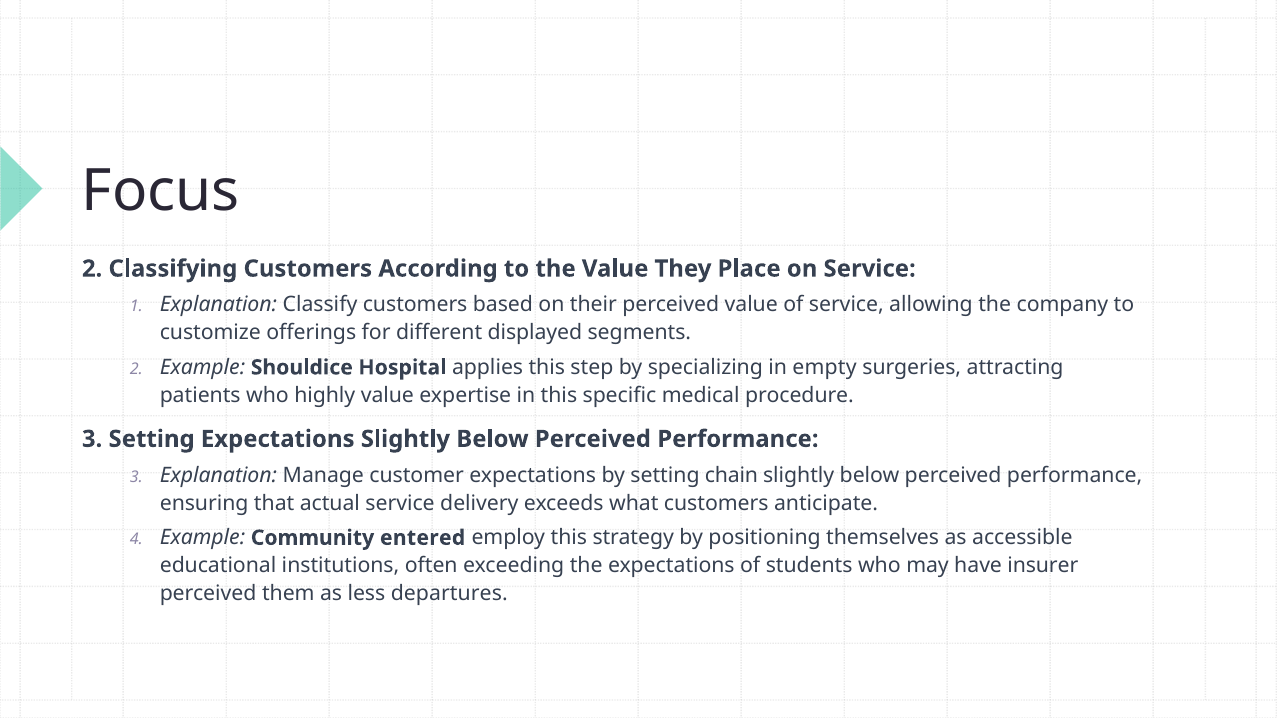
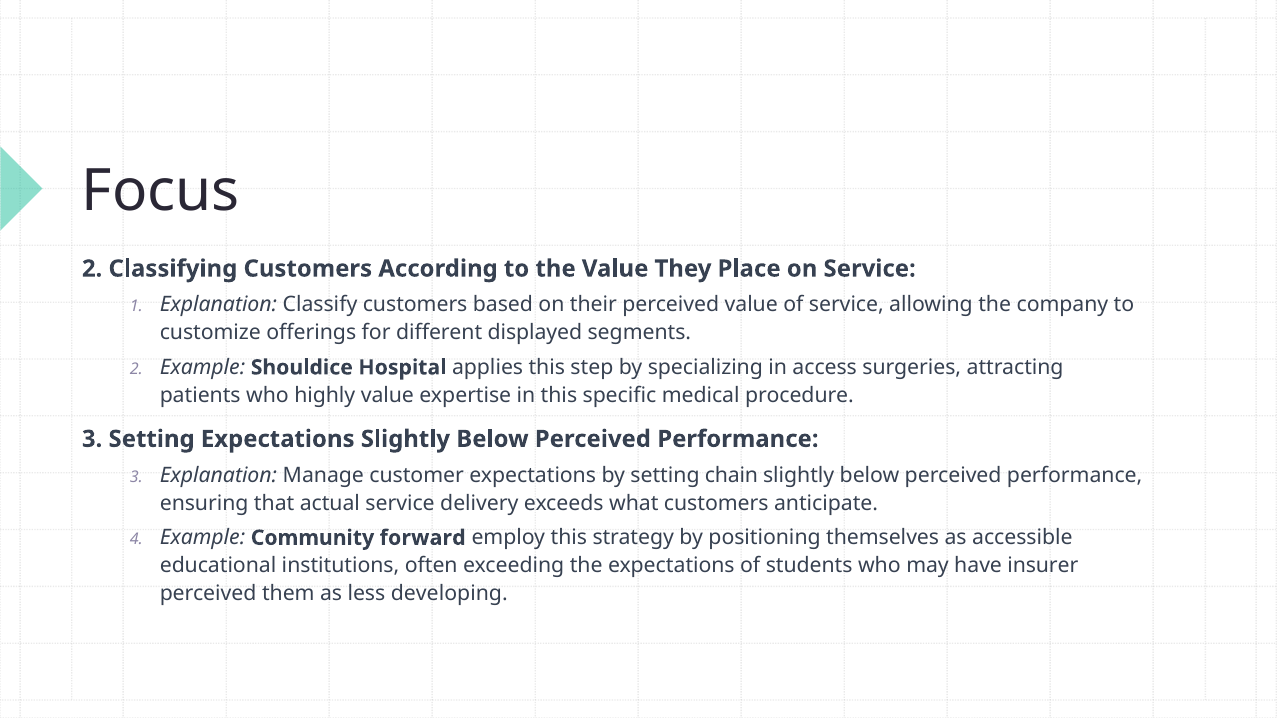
empty: empty -> access (825, 368)
entered: entered -> forward (423, 538)
departures: departures -> developing (449, 594)
